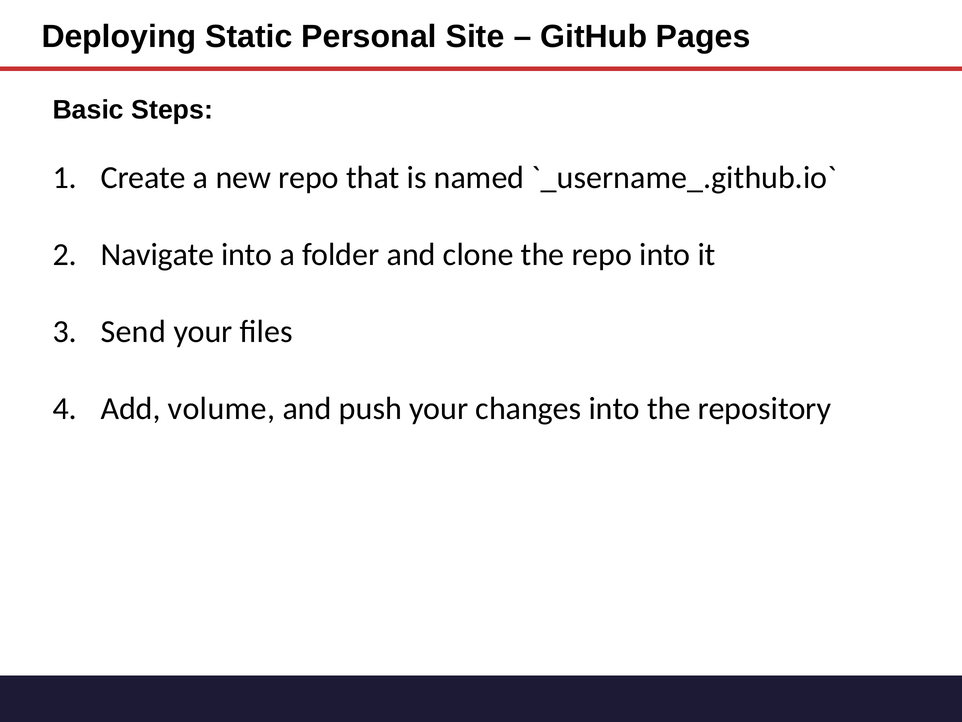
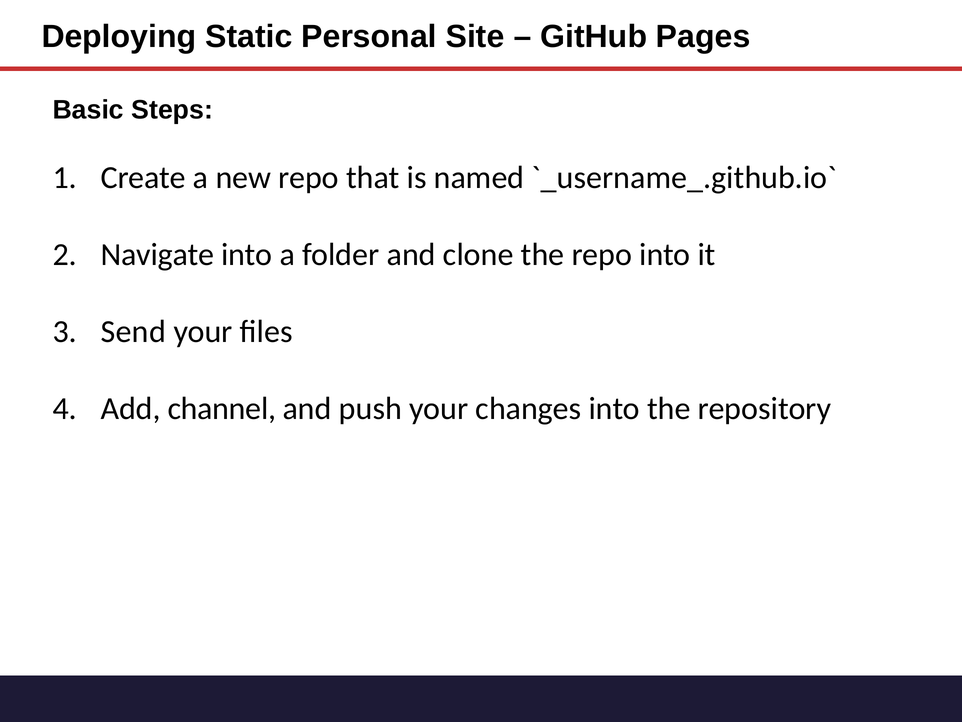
volume: volume -> channel (222, 409)
